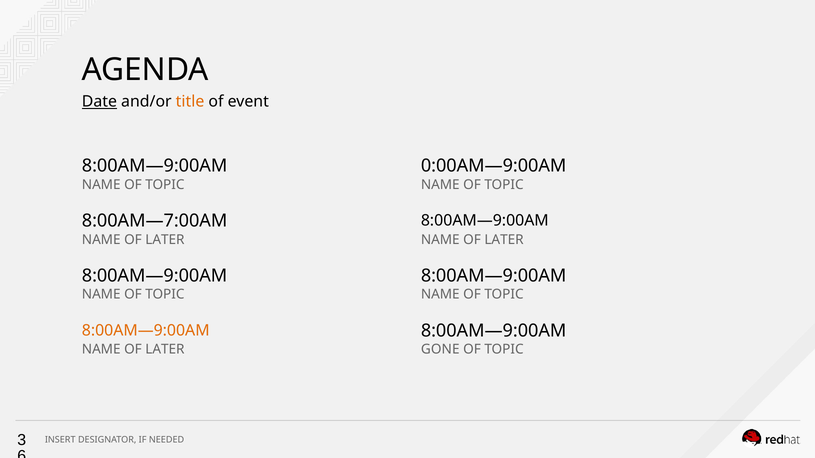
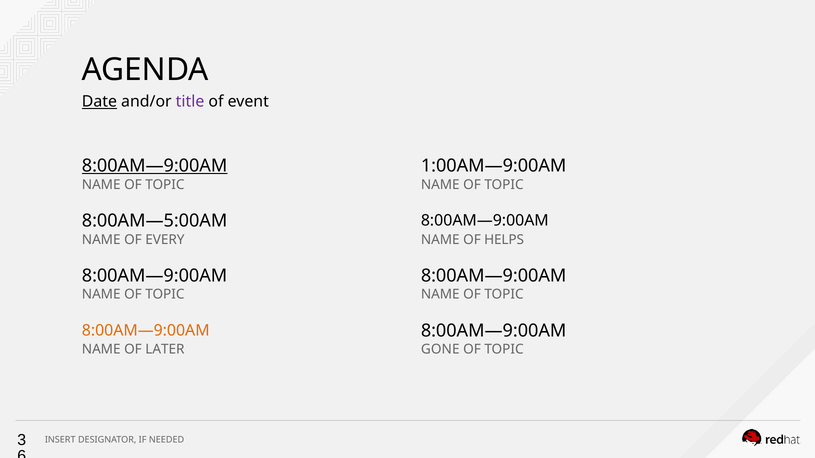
title colour: orange -> purple (190, 102)
8:00AM—9:00AM underline: none -> present (155, 166)
0:00AM—9:00AM: 0:00AM—9:00AM -> 1:00AM—9:00AM (494, 166)
8:00AM—7:00AM: 8:00AM—7:00AM -> 8:00AM—5:00AM (155, 221)
LATER: LATER -> EVERY (165, 240)
LATER: LATER -> HELPS (504, 240)
